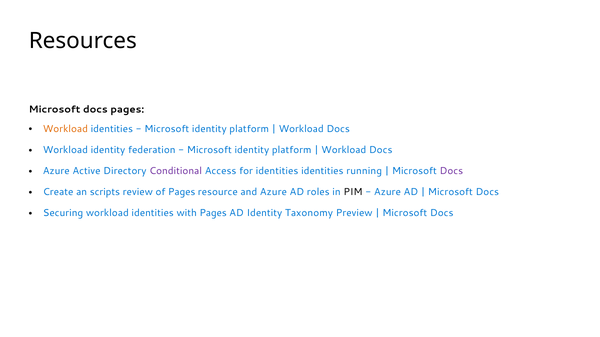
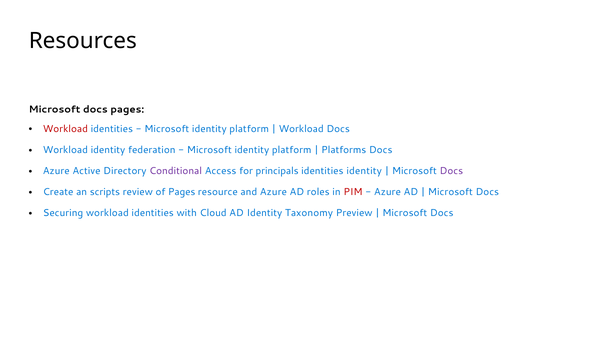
Workload colour: orange -> red (65, 129)
Workload: Workload -> Platforms (344, 150)
for identities: identities -> principals (277, 171)
identities running: running -> identity (364, 171)
PIM colour: black -> red (353, 192)
with Pages: Pages -> Cloud (213, 214)
